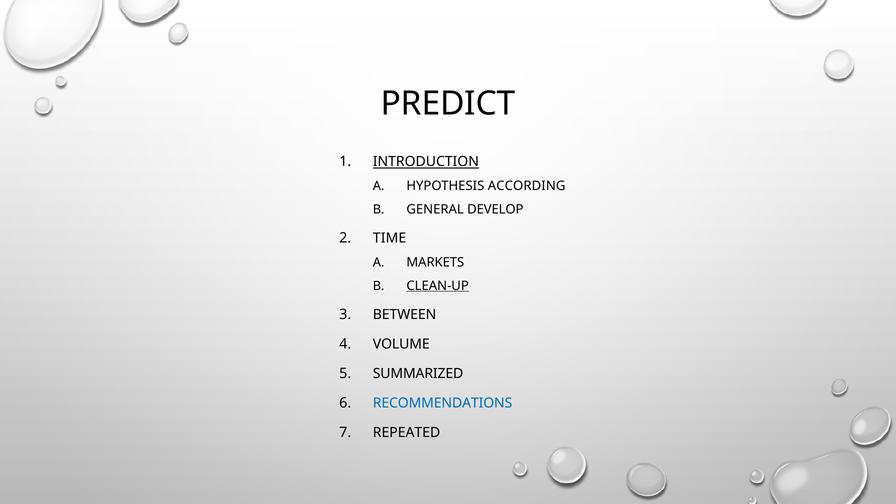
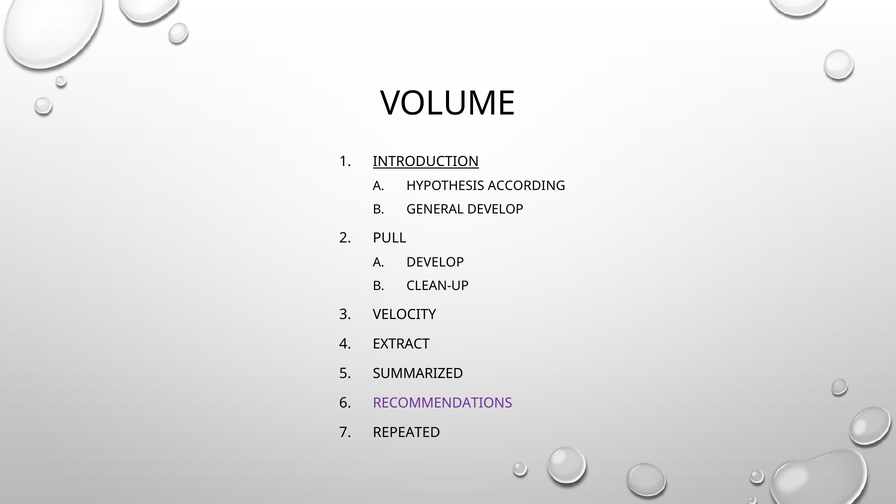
PREDICT: PREDICT -> VOLUME (448, 104)
TIME: TIME -> PULL (390, 238)
MARKETS: MARKETS -> DEVELOP (435, 262)
CLEAN-UP underline: present -> none (438, 286)
BETWEEN: BETWEEN -> VELOCITY (405, 315)
VOLUME: VOLUME -> EXTRACT (401, 344)
RECOMMENDATIONS colour: blue -> purple (443, 403)
